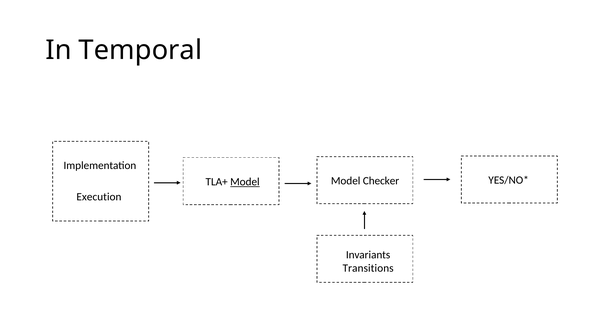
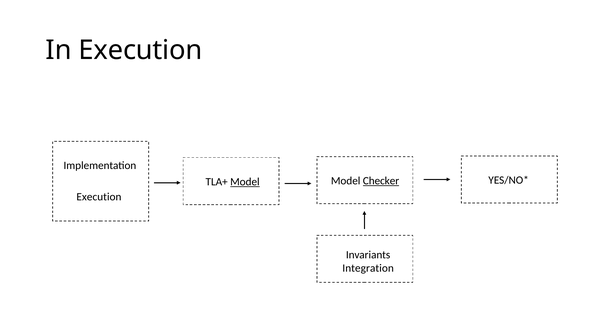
In Temporal: Temporal -> Execution (140, 50)
Checker underline: none -> present (381, 181)
Transitions: Transitions -> Integration (368, 268)
